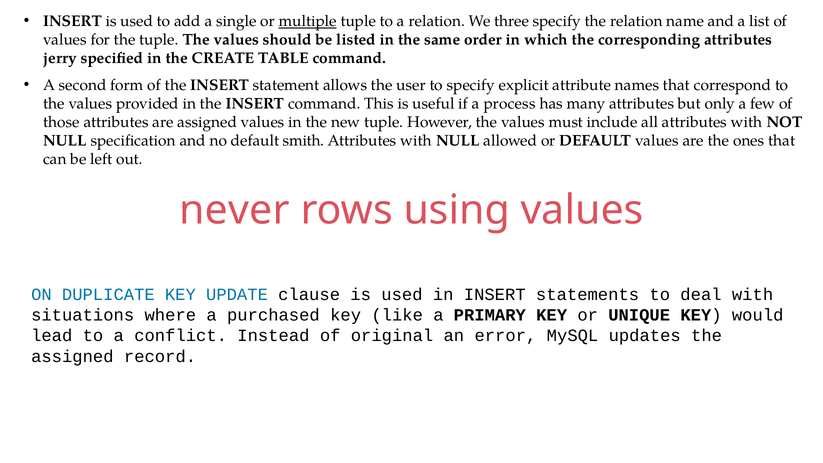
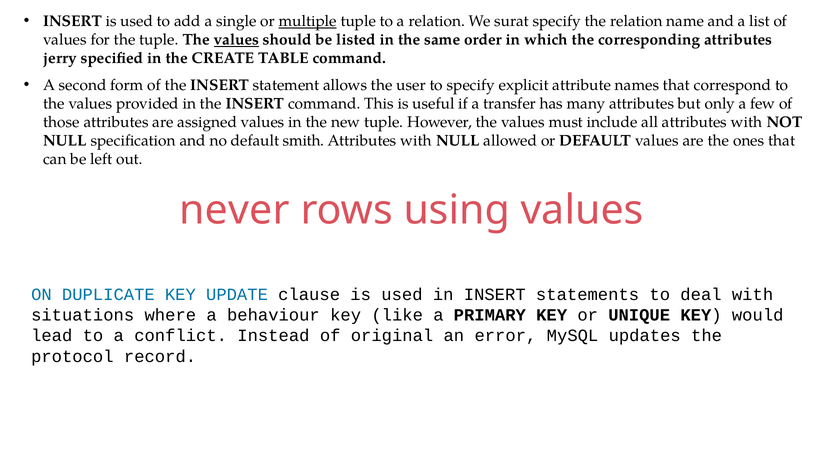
three: three -> surat (512, 21)
values underline: none -> present (236, 40)
process: process -> transfer (510, 104)
purchased: purchased -> behaviour (273, 315)
assigned: assigned -> protocol (72, 356)
